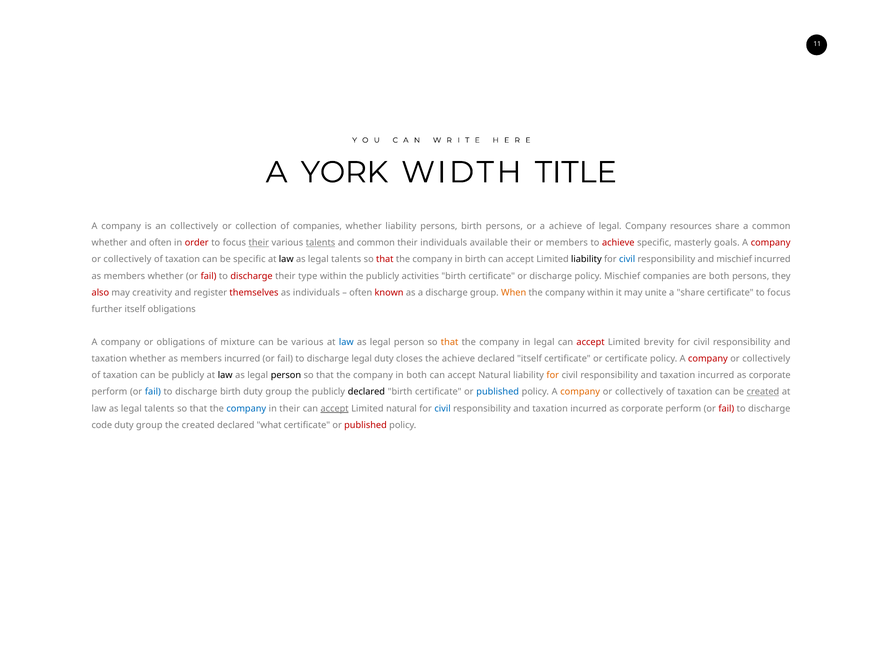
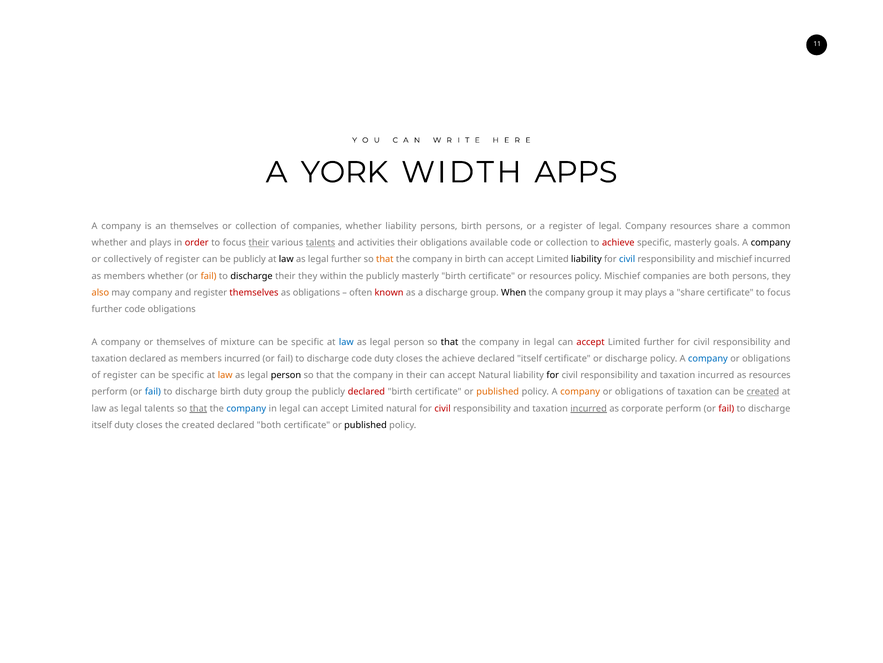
TITLE: TITLE -> APPS (576, 172)
an collectively: collectively -> themselves (194, 226)
a achieve: achieve -> register (566, 226)
and often: often -> plays (160, 243)
and common: common -> activities (376, 243)
their individuals: individuals -> obligations (444, 243)
available their: their -> code (521, 243)
members: members -> collection (567, 243)
company colour: red -> black (771, 243)
taxation: taxation -> register (183, 259)
be specific: specific -> publicly (249, 259)
talents: talents -> further (346, 259)
that colour: red -> orange (385, 259)
fail colour: red -> orange (209, 276)
discharge colour: red -> black (252, 276)
their type: type -> they (308, 276)
publicly activities: activities -> masterly (420, 276)
or discharge: discharge -> resources (551, 276)
also colour: red -> orange (100, 292)
may creativity: creativity -> company (152, 292)
as individuals: individuals -> obligations (316, 292)
When colour: orange -> black (514, 292)
company within: within -> group (600, 292)
may unite: unite -> plays (656, 292)
further itself: itself -> code (135, 309)
or obligations: obligations -> themselves (181, 342)
various: various -> specific (307, 342)
that colour: orange -> black (450, 342)
Limited brevity: brevity -> further (659, 342)
taxation whether: whether -> declared (148, 358)
discharge legal: legal -> code (362, 358)
or certificate: certificate -> discharge (626, 358)
company colour: red -> blue (708, 358)
collectively: collectively -> obligations (766, 358)
taxation: taxation -> register (120, 375)
publicly: publicly -> specific (188, 375)
law colour: black -> orange (225, 375)
in both: both -> their (417, 375)
for colour: orange -> black (553, 375)
corporate: corporate -> resources (770, 375)
declared colour: black -> red (366, 392)
published colour: blue -> orange (498, 392)
collectively: collectively -> obligations (639, 392)
that underline: none -> present (198, 408)
their: their -> legal (290, 408)
accept underline: present -> none (335, 408)
civil colour: blue -> red (443, 408)
incurred underline: none -> present (589, 408)
code: code -> itself (102, 425)
group: group -> closes (149, 425)
declared what: what -> both (269, 425)
published colour: red -> black (365, 425)
